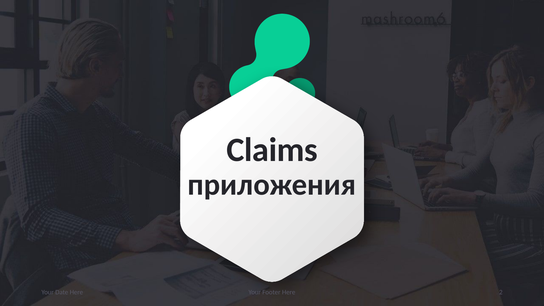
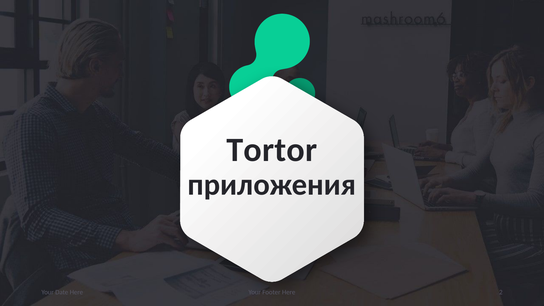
Claims: Claims -> Tortor (272, 150)
